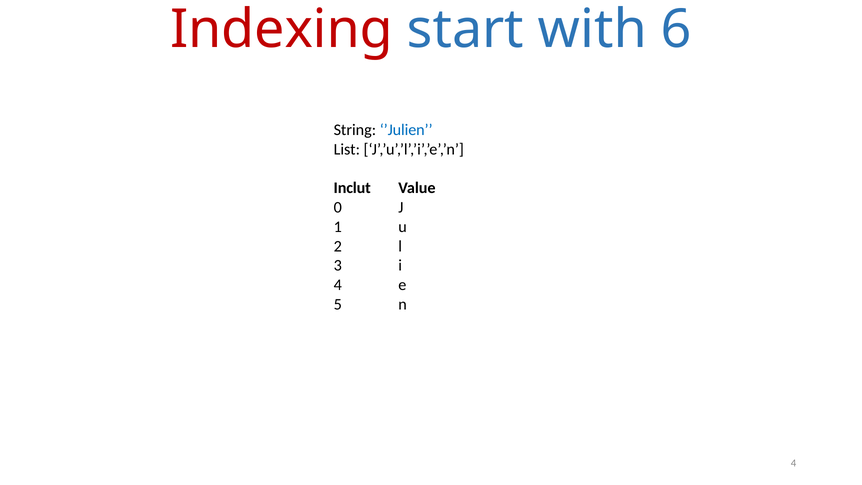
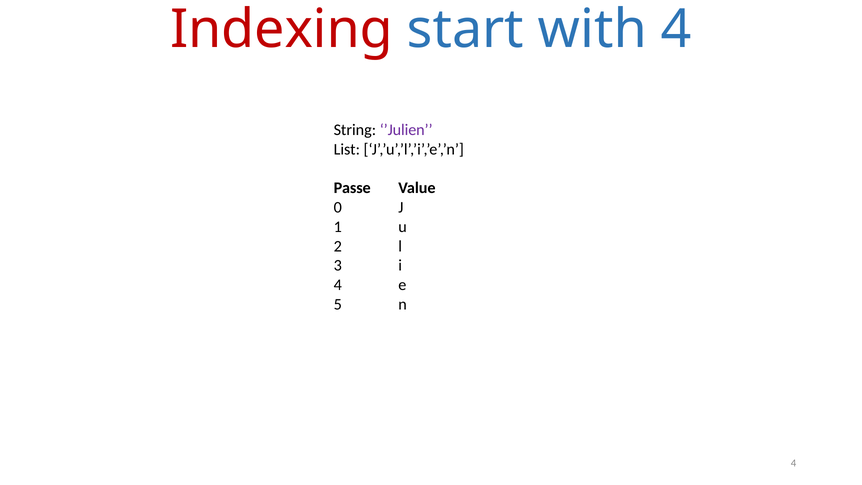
with 6: 6 -> 4 (676, 30)
’Julien colour: blue -> purple (406, 130)
Inclut: Inclut -> Passe (352, 188)
